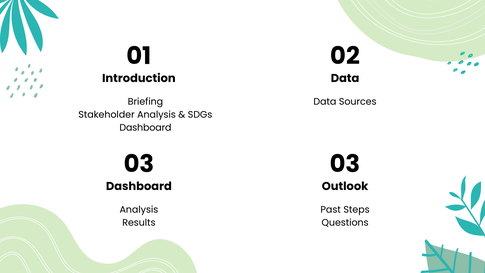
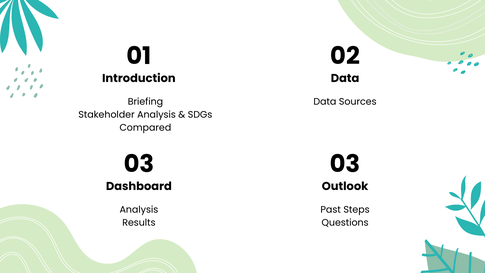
Dashboard: Dashboard -> Compared (145, 128)
